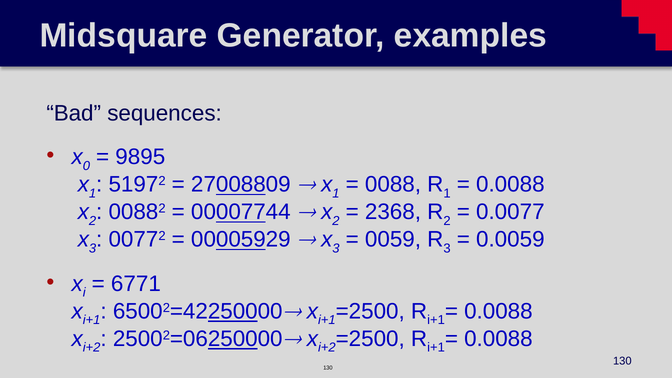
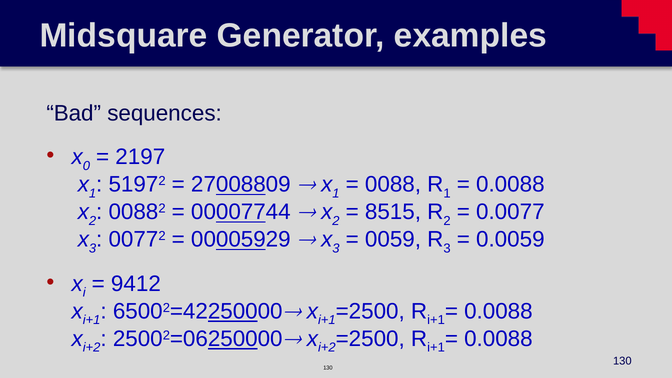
9895: 9895 -> 2197 (140, 157)
2368: 2368 -> 8515 (393, 212)
6771: 6771 -> 9412 (136, 284)
